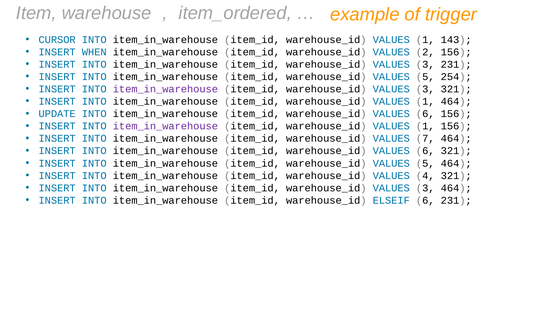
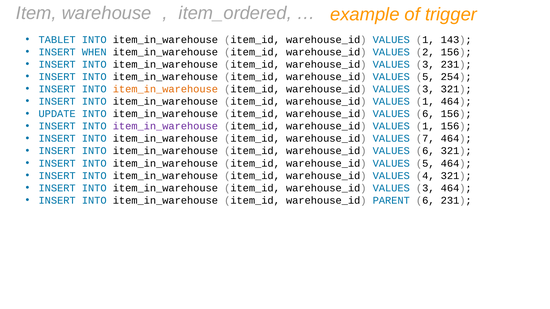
CURSOR: CURSOR -> TABLET (57, 40)
item_in_warehouse colour: purple -> orange (165, 89)
ELSEIF: ELSEIF -> PARENT (391, 201)
